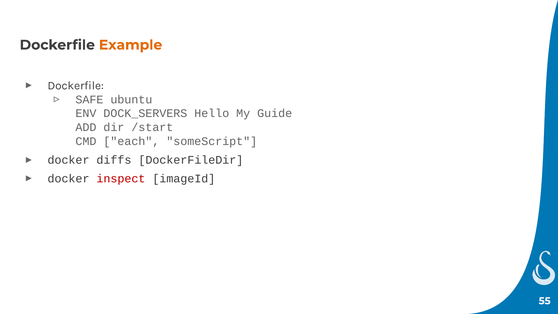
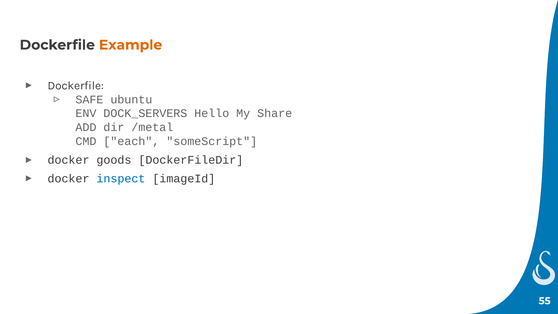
Guide: Guide -> Share (275, 113)
/start: /start -> /metal (152, 127)
diffs: diffs -> goods (114, 160)
inspect colour: red -> blue (121, 179)
